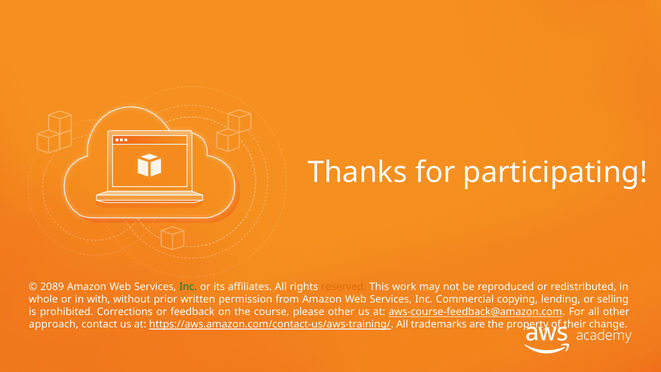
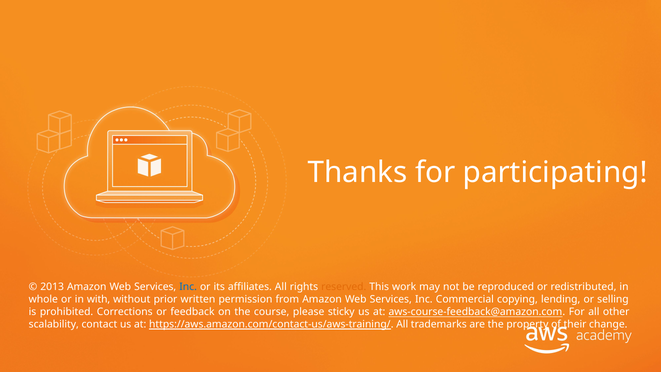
2089: 2089 -> 2013 (52, 287)
Inc colour: green -> blue (188, 287)
please other: other -> sticky (341, 312)
approach: approach -> scalability (54, 324)
